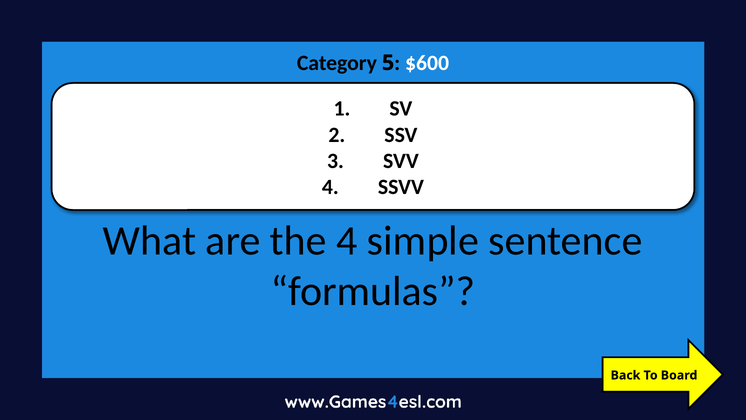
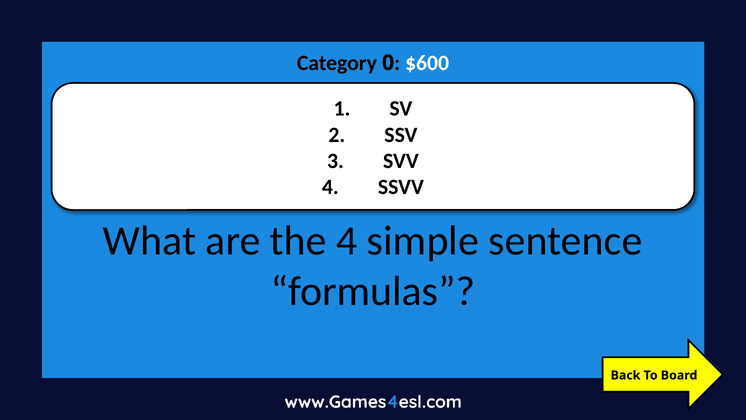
5: 5 -> 0 (388, 63)
